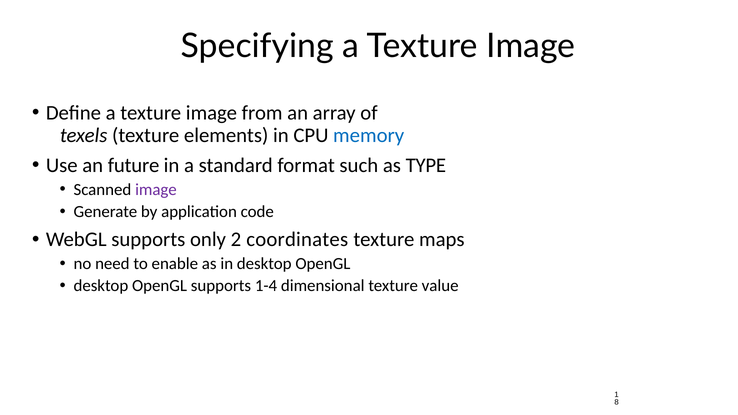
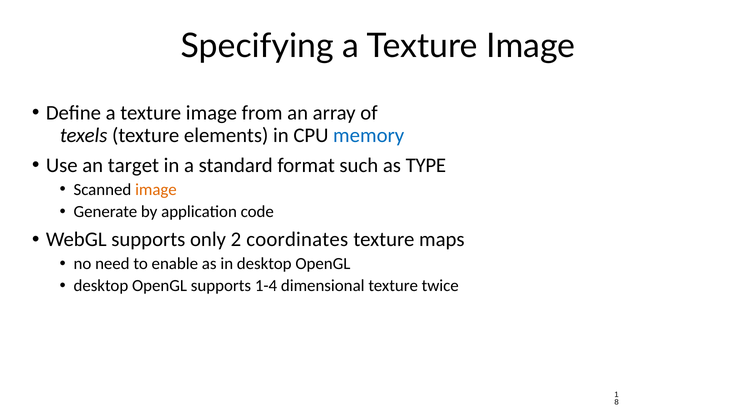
future: future -> target (133, 165)
image colour: purple -> orange (156, 190)
value: value -> twice (440, 286)
